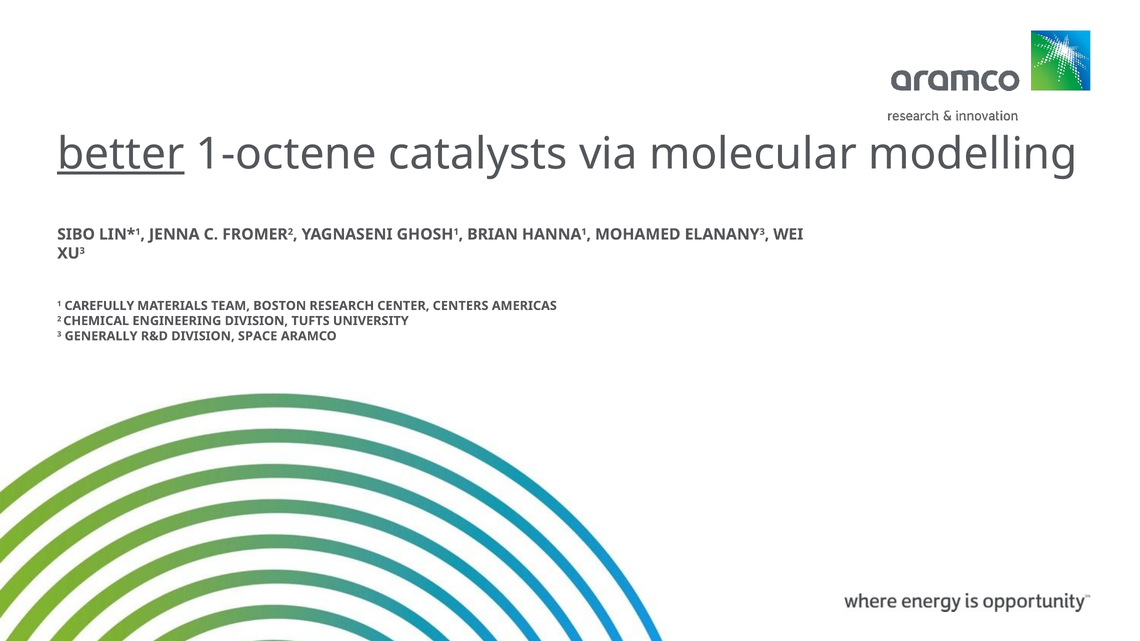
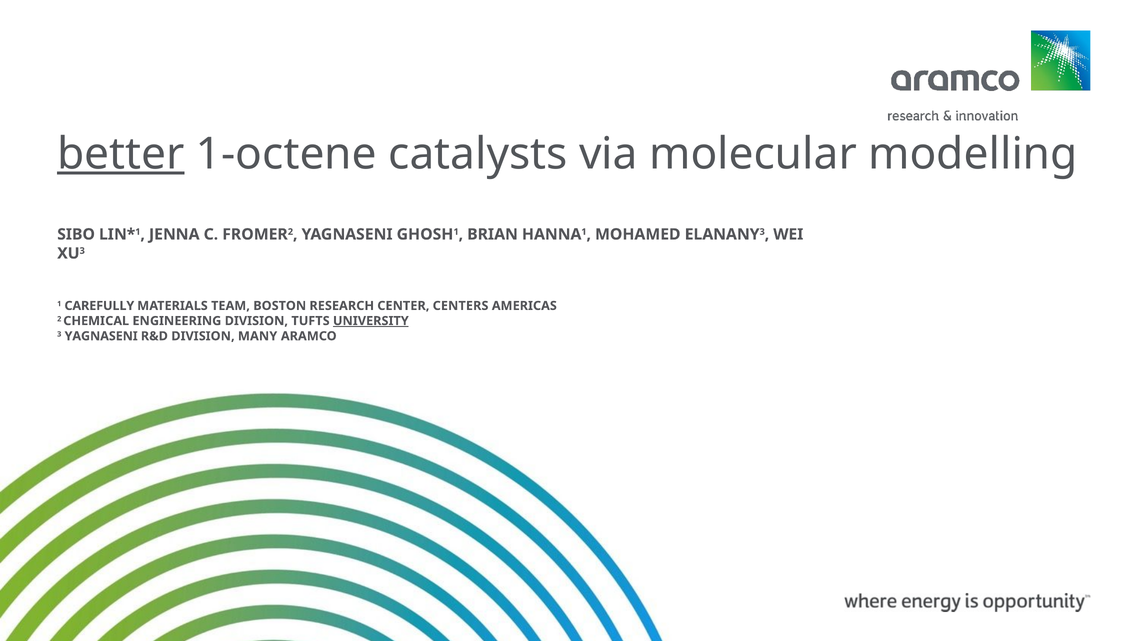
UNIVERSITY underline: none -> present (371, 321)
3 GENERALLY: GENERALLY -> YAGNASENI (101, 336)
SPACE: SPACE -> MANY (258, 336)
